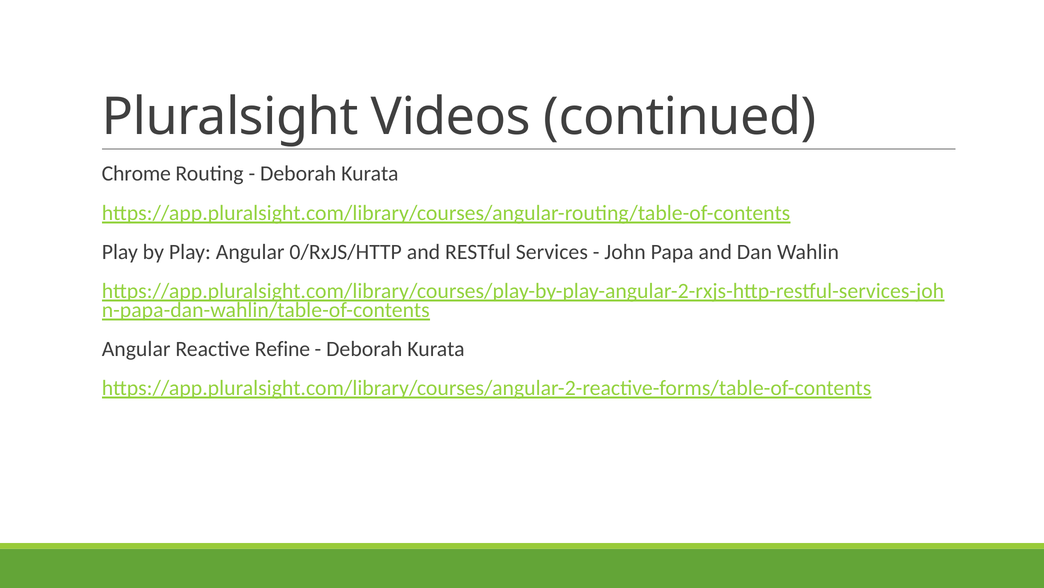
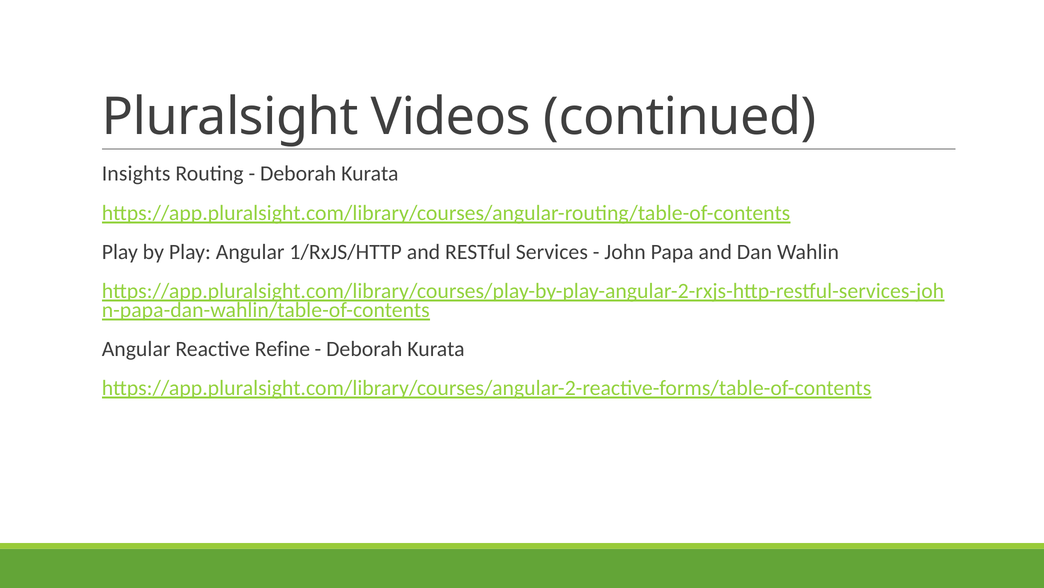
Chrome: Chrome -> Insights (136, 174)
0/RxJS/HTTP: 0/RxJS/HTTP -> 1/RxJS/HTTP (346, 252)
